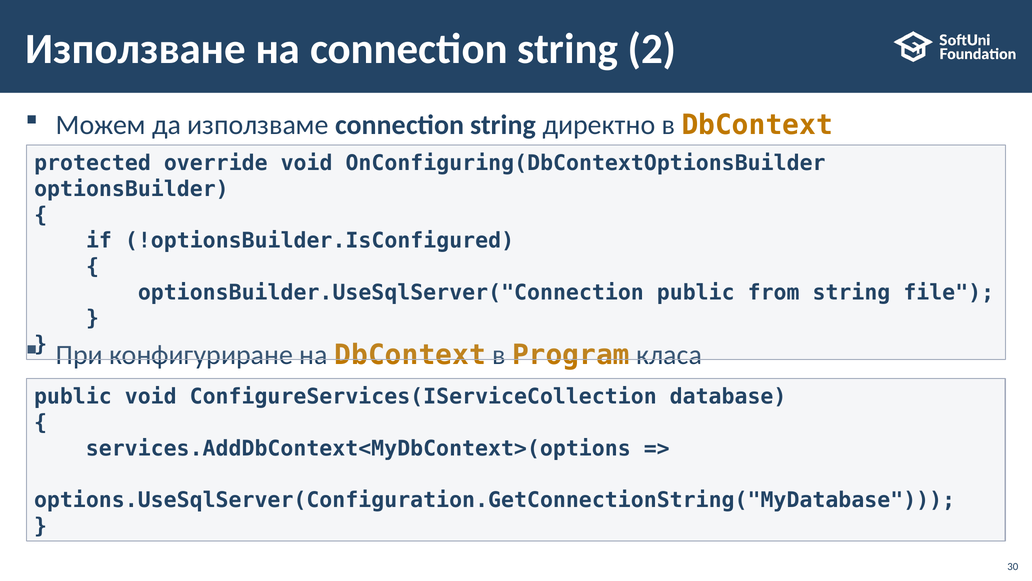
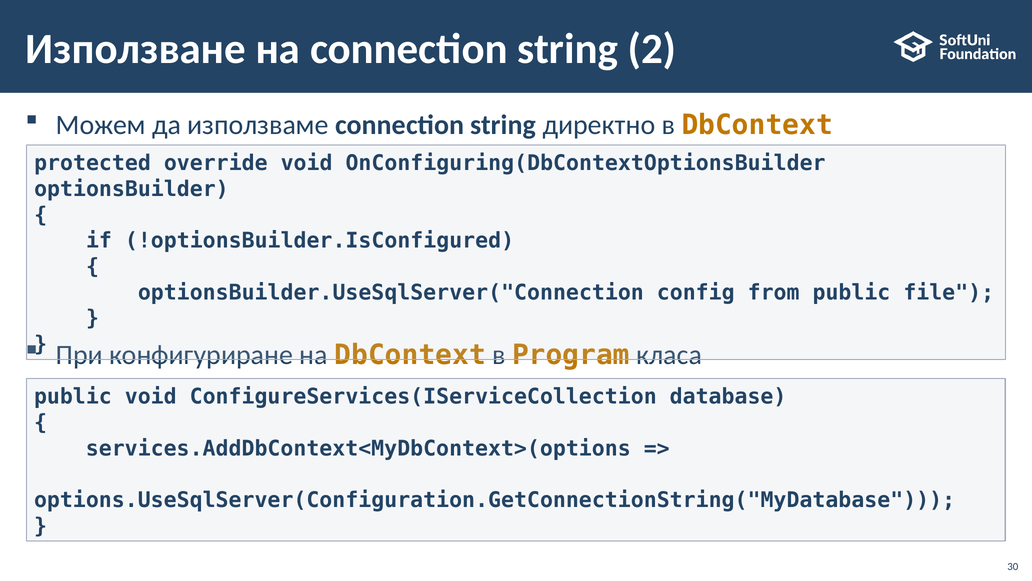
optionsBuilder.UseSqlServer("Connection public: public -> config (696, 292)
from string: string -> public (851, 292)
